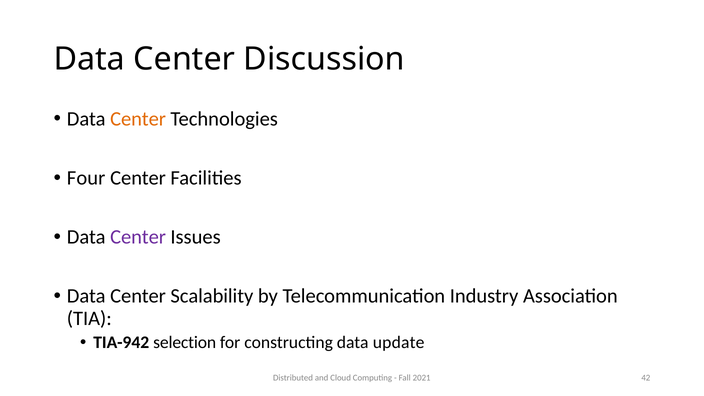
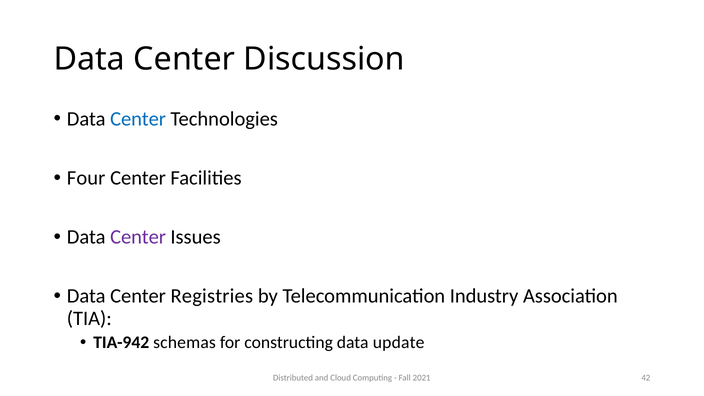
Center colour: orange -> blue (138, 119)
Scalability: Scalability -> Registries (212, 296)
selection: selection -> schemas (185, 343)
